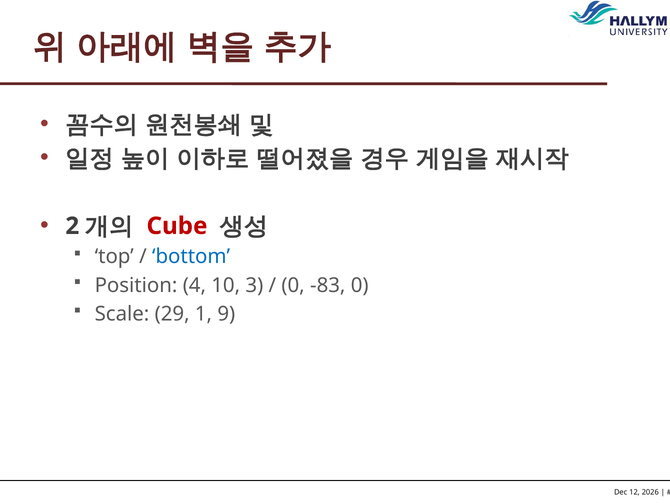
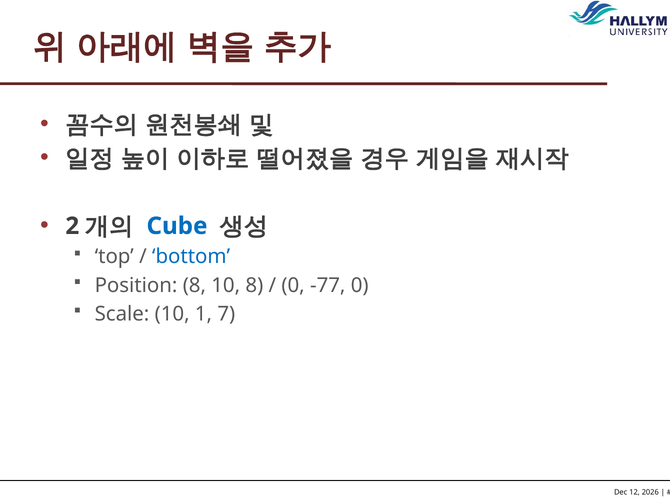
Cube colour: red -> blue (177, 226)
Position 4: 4 -> 8 (194, 285)
10 3: 3 -> 8 (254, 285)
-83: -83 -> -77 (328, 285)
Scale 29: 29 -> 10 (172, 314)
9: 9 -> 7 (226, 314)
